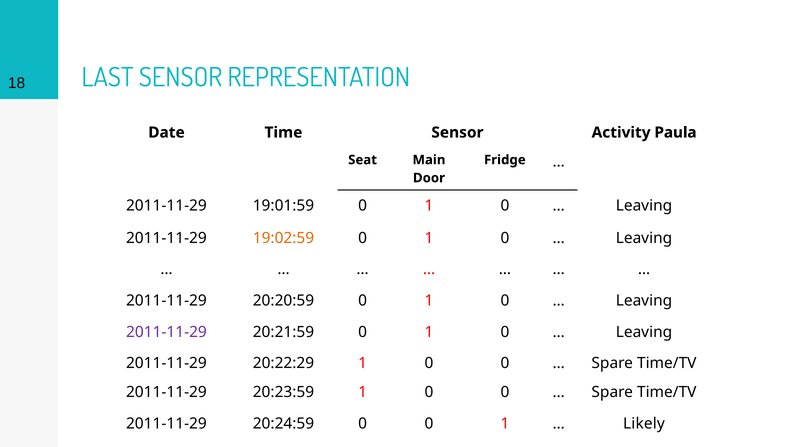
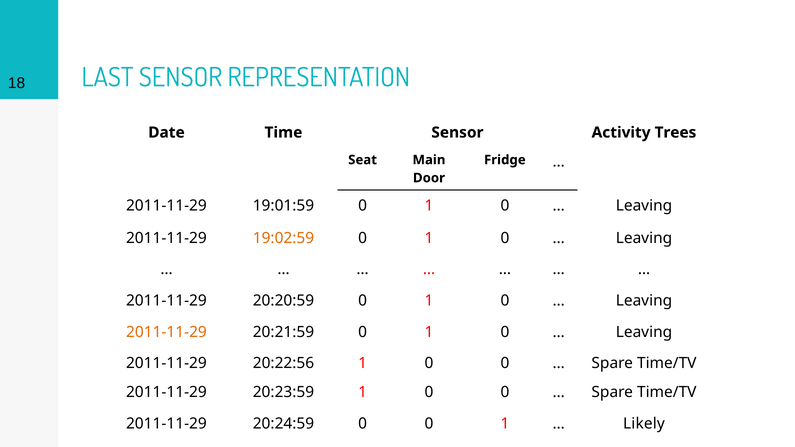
Paula: Paula -> Trees (675, 133)
2011-11-29 colour: purple -> orange (166, 332)
20:22:29: 20:22:29 -> 20:22:56 (283, 363)
